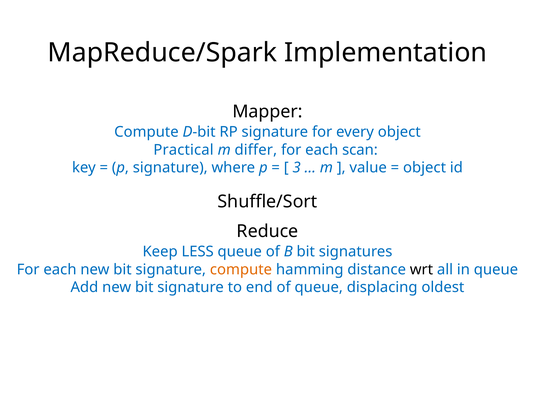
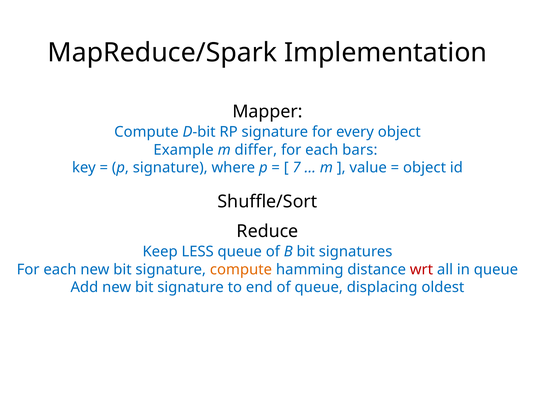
Practical: Practical -> Example (184, 150)
scan: scan -> bars (360, 150)
3: 3 -> 7 (297, 168)
wrt colour: black -> red (421, 270)
